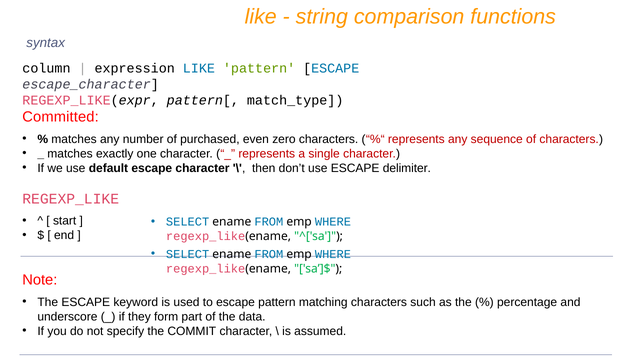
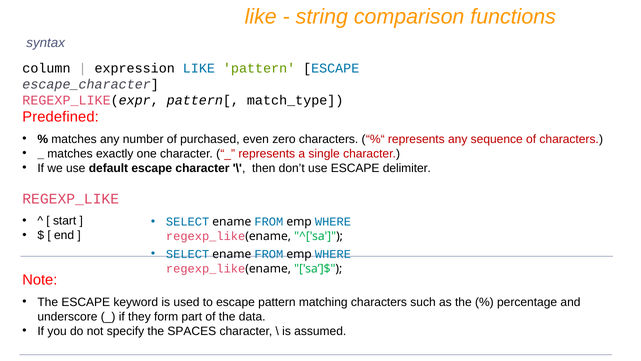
Committed: Committed -> Predefined (61, 117)
COMMIT: COMMIT -> SPACES (192, 331)
